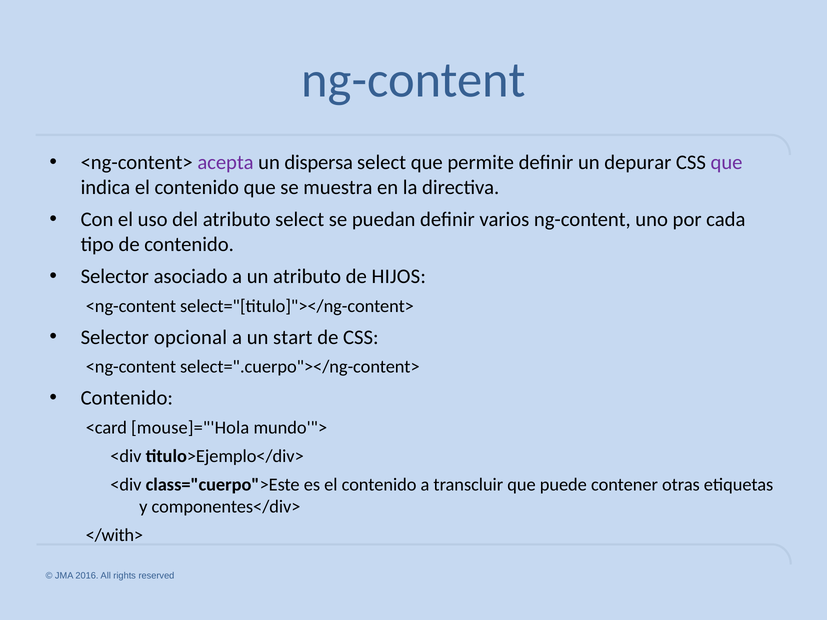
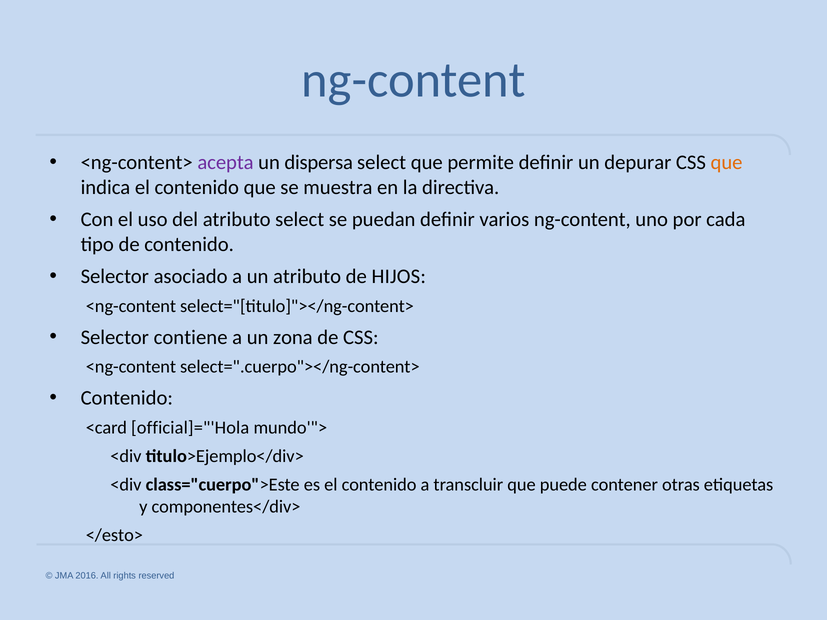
que colour: purple -> orange (727, 163)
opcional: opcional -> contiene (191, 337)
start: start -> zona (293, 337)
mouse]="'Hola: mouse]="'Hola -> official]="'Hola (190, 428)
</with>: </with> -> </esto> (114, 535)
